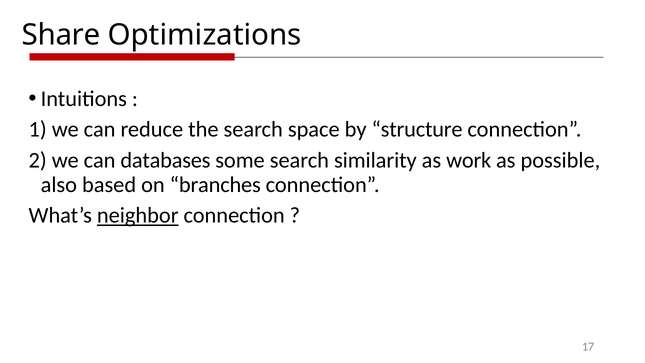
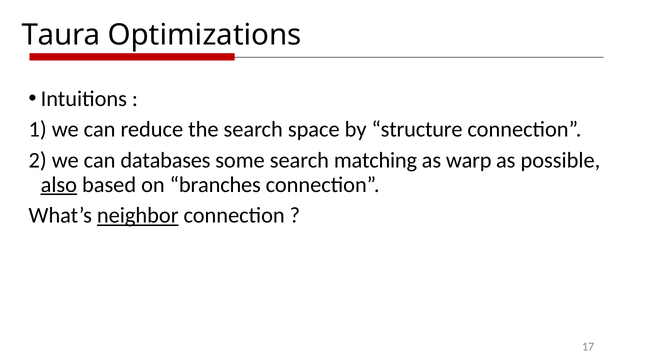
Share: Share -> Taura (61, 35)
similarity: similarity -> matching (375, 160)
work: work -> warp (469, 160)
also underline: none -> present (59, 185)
